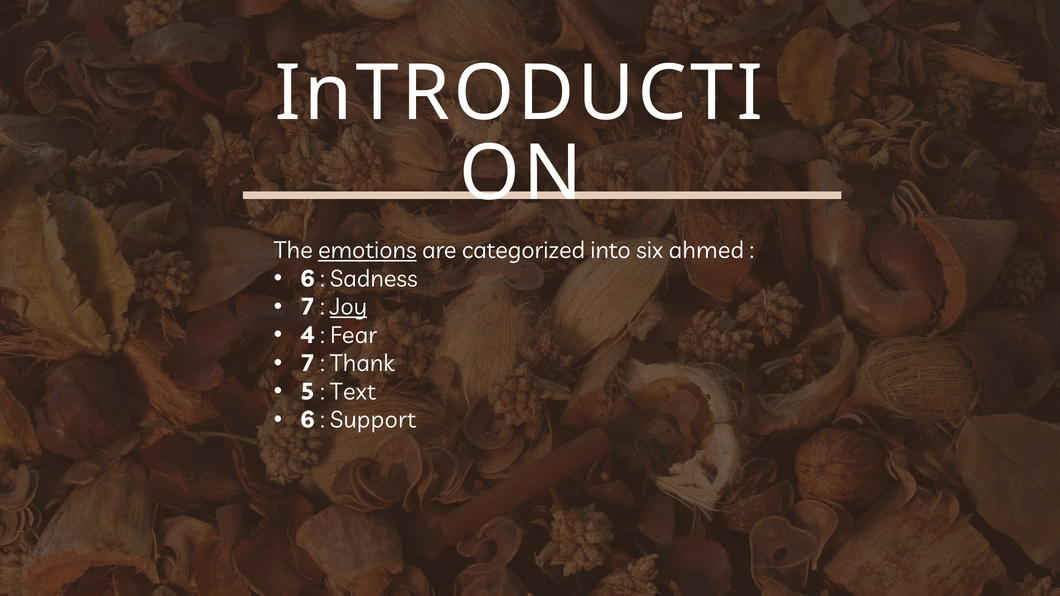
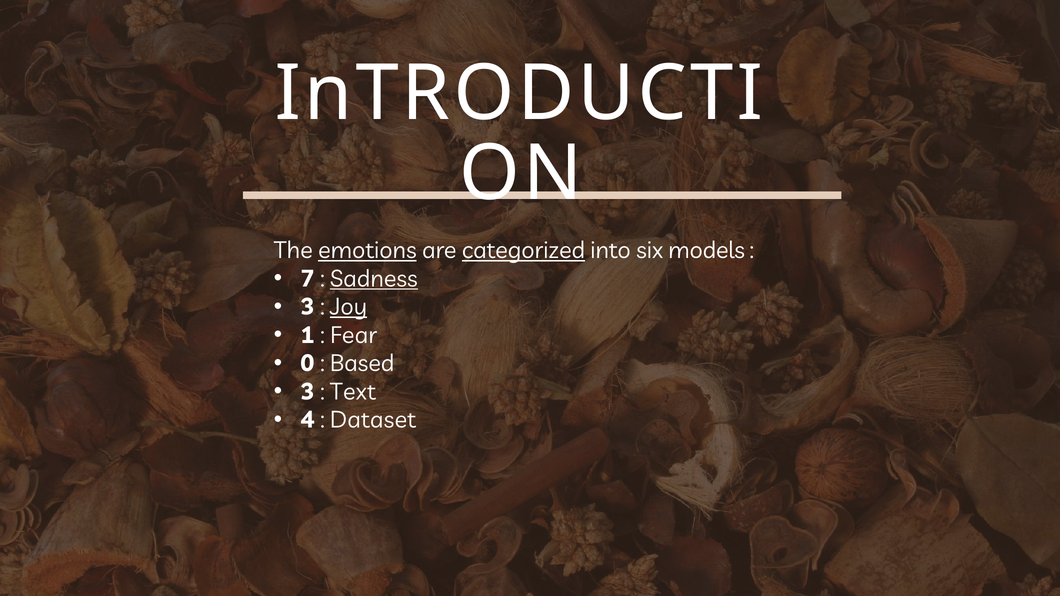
categorized underline: none -> present (523, 251)
ahmed: ahmed -> models (707, 251)
6: 6 -> 7 (307, 279)
Sadness underline: none -> present (374, 279)
7: 7 -> 3 (307, 307)
4: 4 -> 1 (307, 335)
7: 7 -> 0 (307, 364)
Thank: Thank -> Based (362, 364)
5: 5 -> 3 (307, 392)
6: 6 -> 4 (307, 420)
Support: Support -> Dataset (373, 420)
